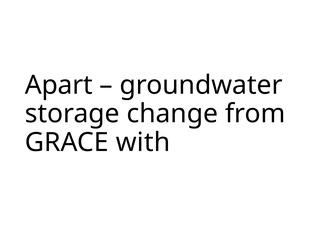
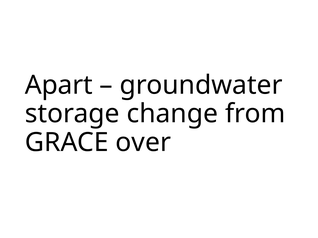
with: with -> over (143, 143)
